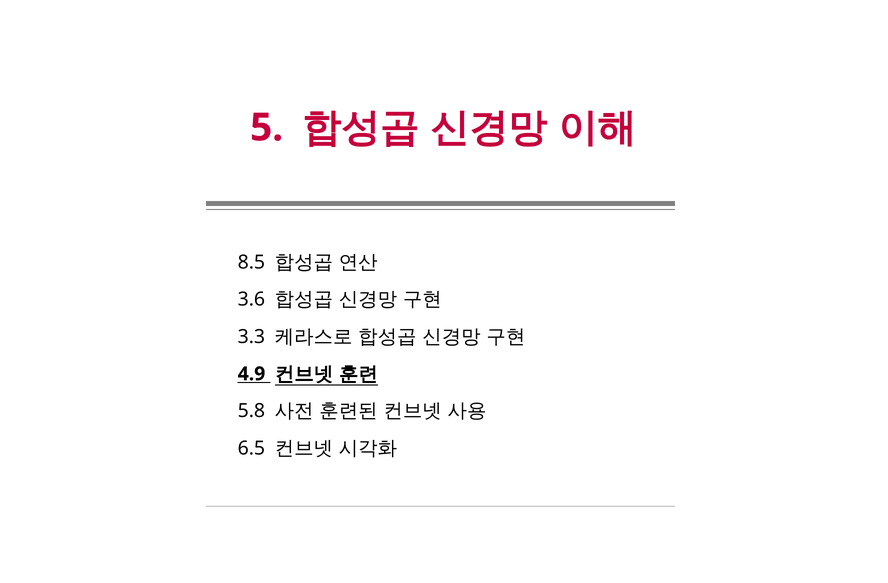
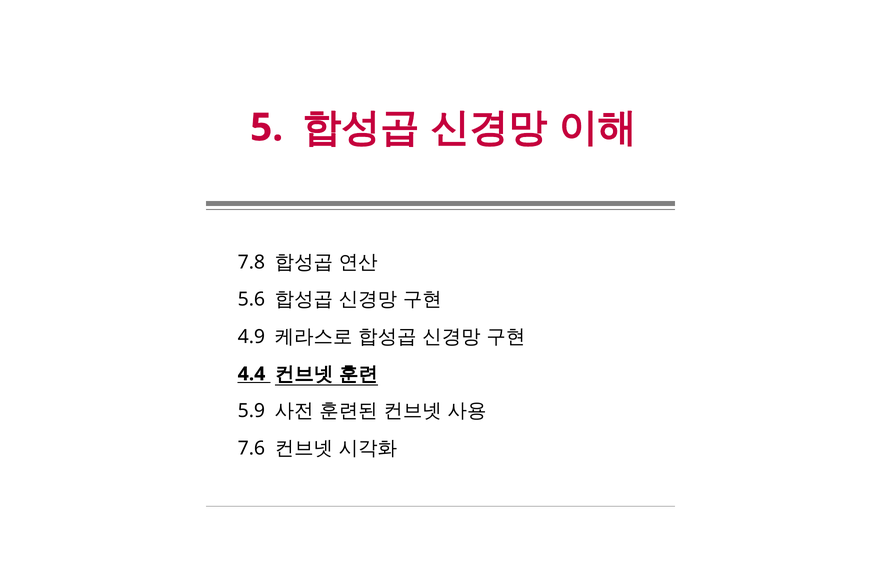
8.5: 8.5 -> 7.8 (251, 262)
3.6: 3.6 -> 5.6 (251, 300)
3.3: 3.3 -> 4.9 (251, 337)
4.9: 4.9 -> 4.4 (251, 374)
5.8: 5.8 -> 5.9 (251, 411)
6.5: 6.5 -> 7.6 (251, 448)
